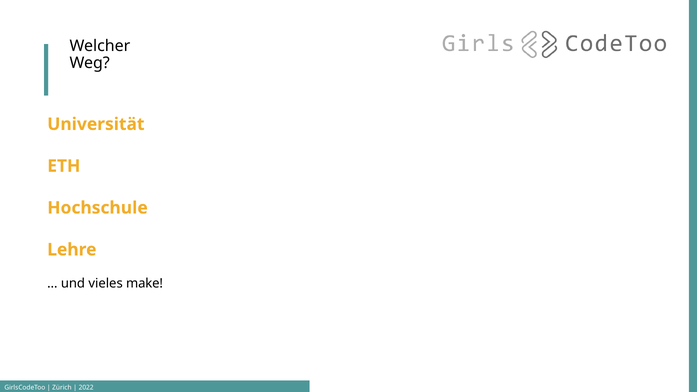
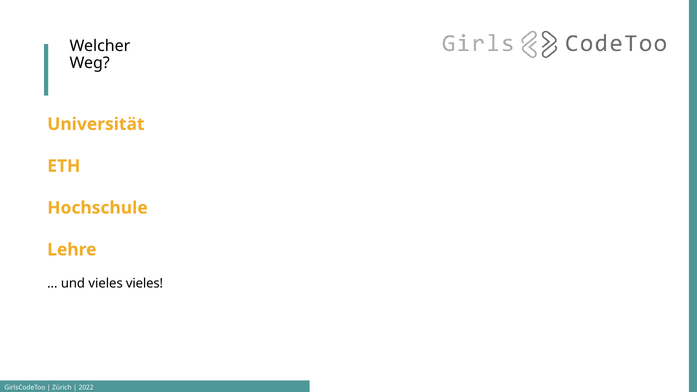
vieles make: make -> vieles (145, 283)
